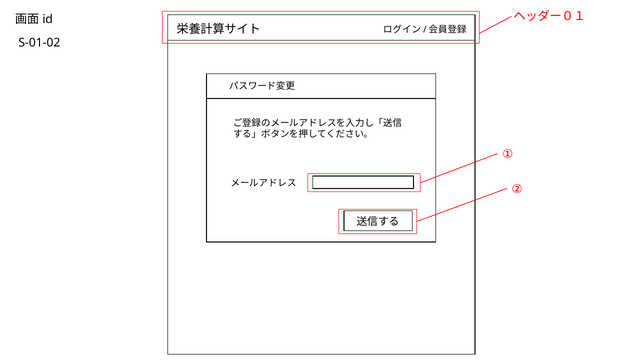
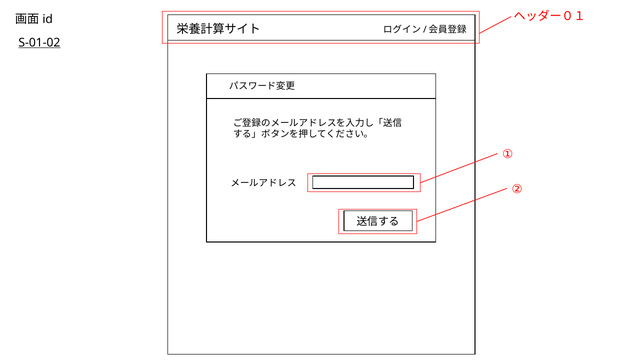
S-01-02 underline: none -> present (39, 43)
